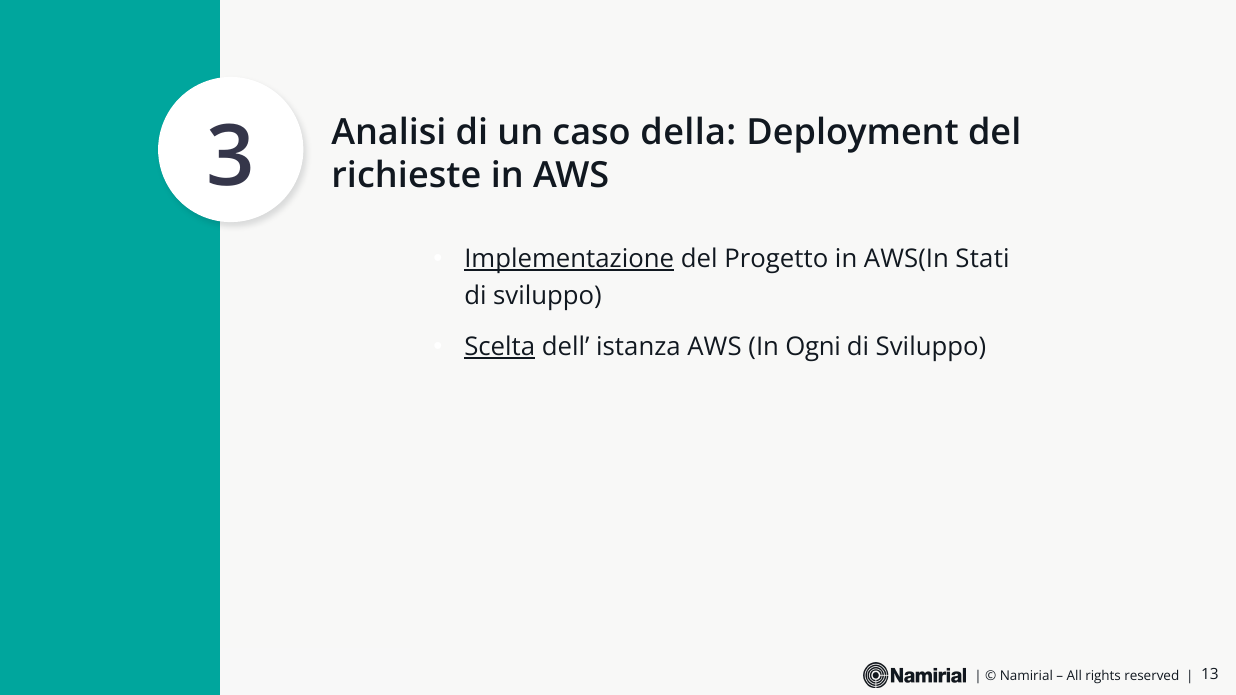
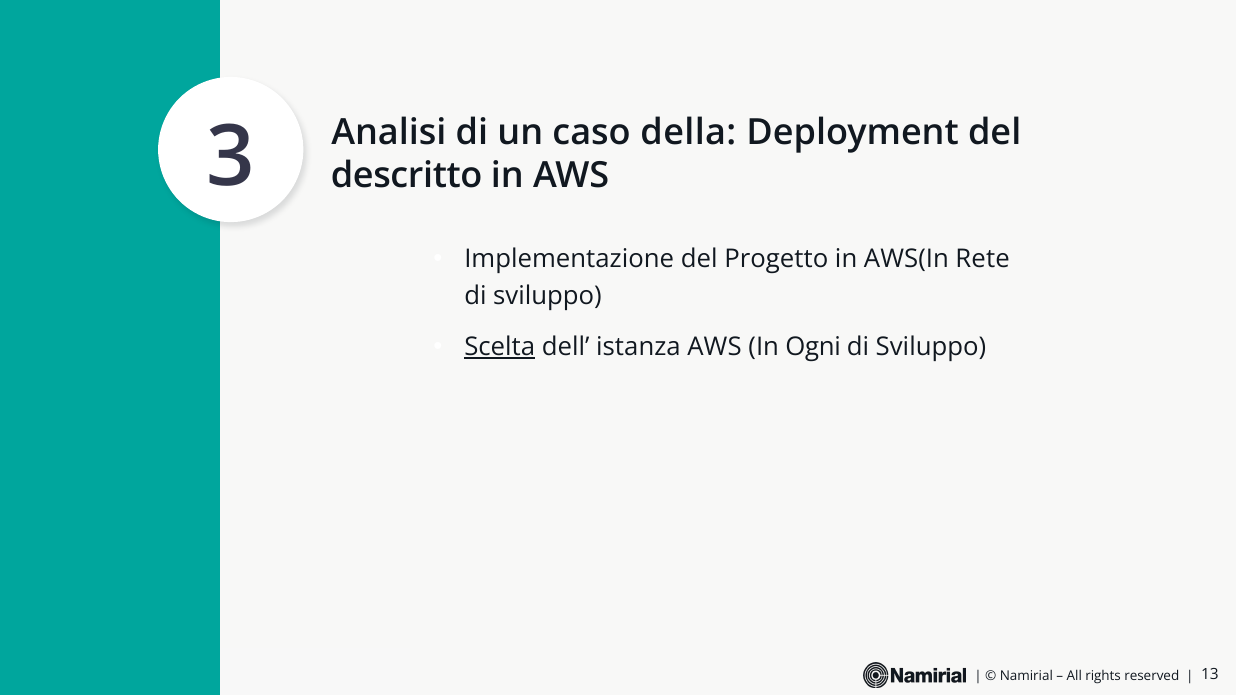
richieste: richieste -> descritto (407, 176)
Implementazione underline: present -> none (569, 259)
Stati: Stati -> Rete (983, 259)
